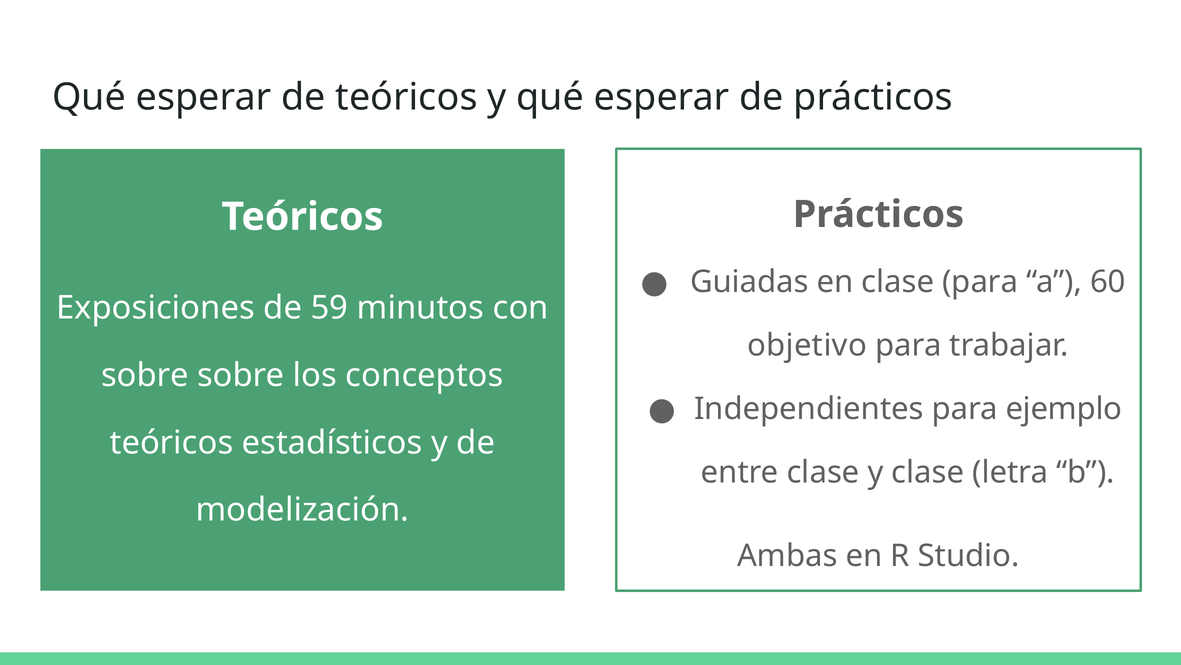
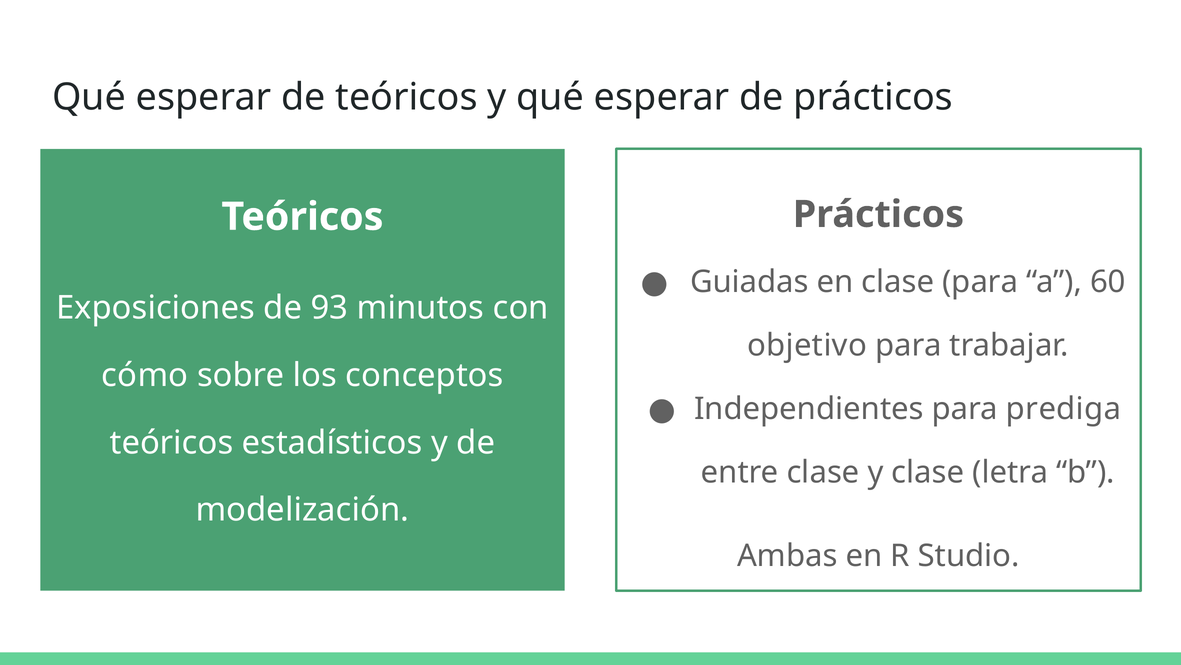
59: 59 -> 93 (329, 308)
sobre: sobre -> cómo (145, 375)
ejemplo: ejemplo -> prediga (1064, 409)
